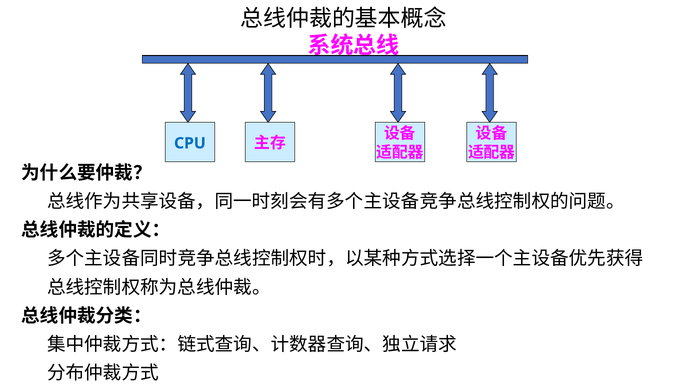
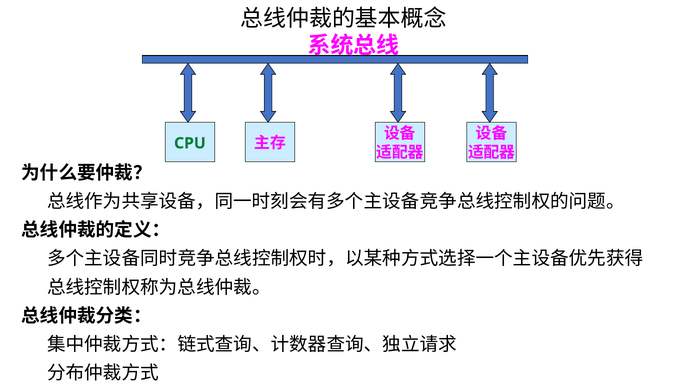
CPU colour: blue -> green (190, 143)
